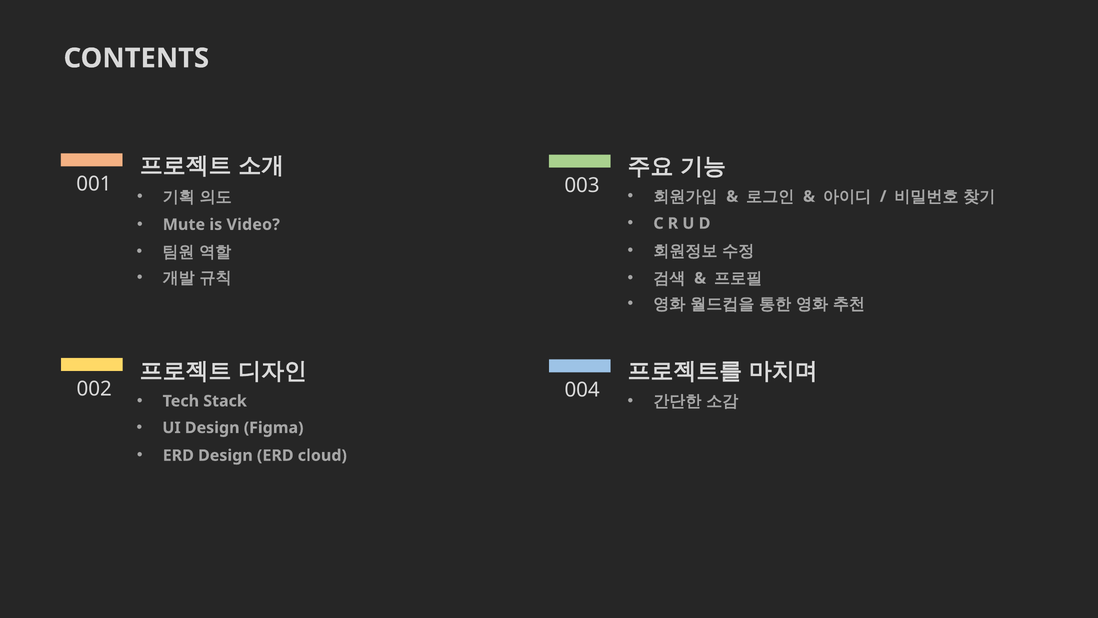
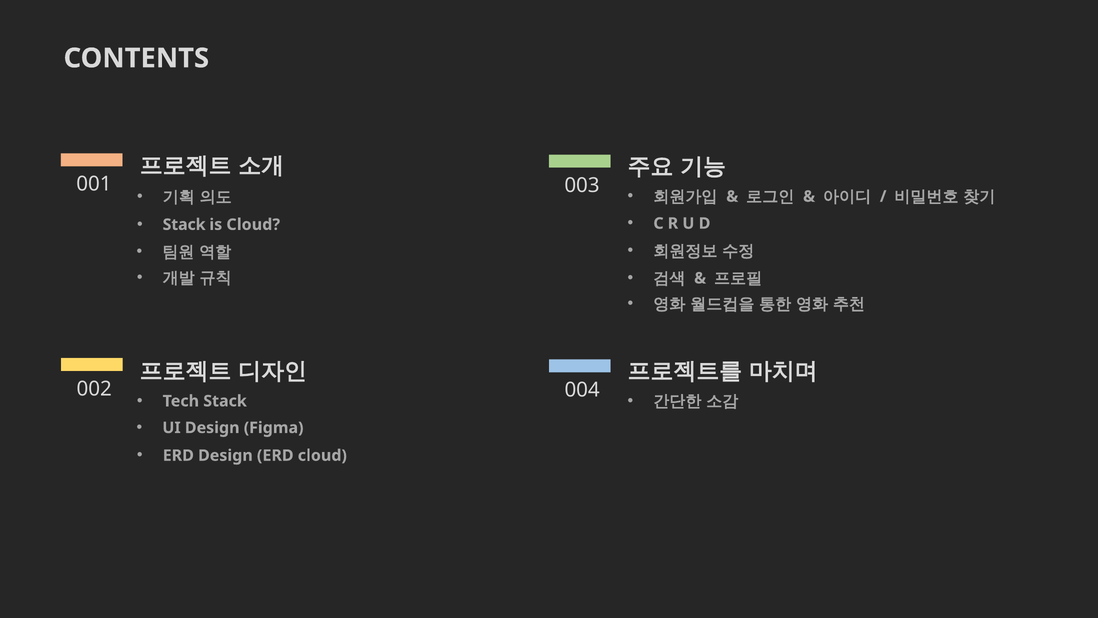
Mute: Mute -> Stack (184, 224)
is Video: Video -> Cloud (253, 224)
